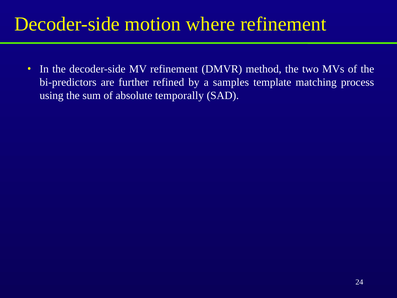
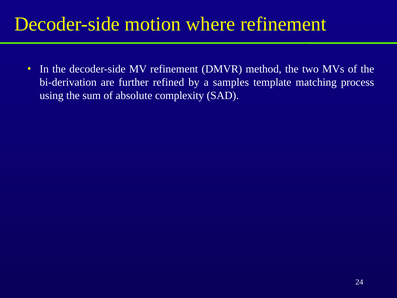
bi-predictors: bi-predictors -> bi-derivation (68, 82)
temporally: temporally -> complexity (180, 95)
